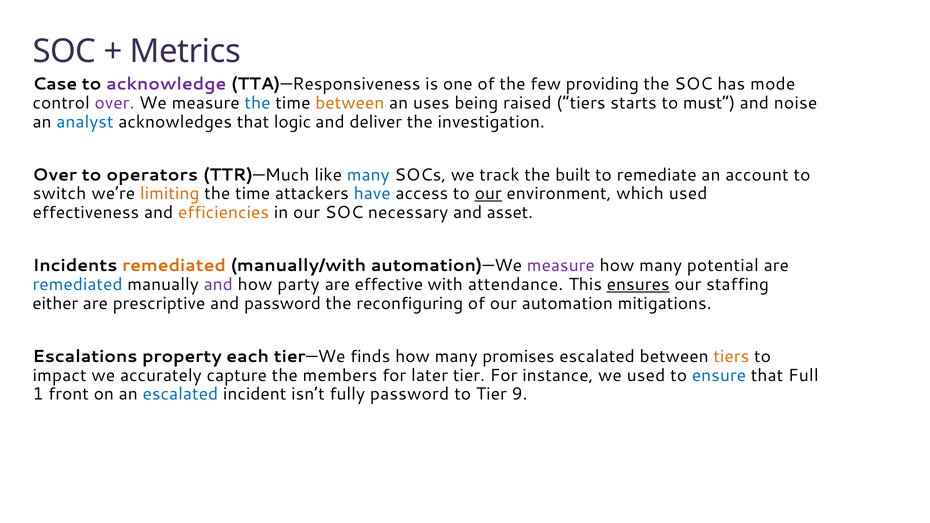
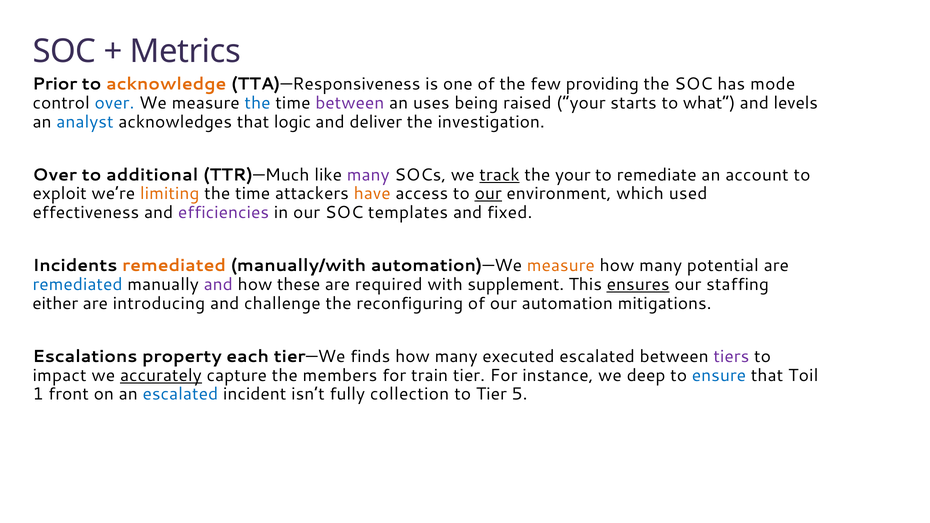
Case: Case -> Prior (55, 84)
acknowledge colour: purple -> orange (166, 84)
over colour: purple -> blue (114, 103)
between colour: orange -> purple (350, 103)
raised tiers: tiers -> your (581, 103)
must: must -> what (709, 103)
noise: noise -> levels (796, 103)
operators: operators -> additional (152, 175)
many colour: blue -> purple (368, 175)
track underline: none -> present (499, 175)
the built: built -> your (573, 175)
switch: switch -> exploit (60, 194)
have colour: blue -> orange (372, 194)
efficiencies colour: orange -> purple (224, 213)
necessary: necessary -> templates (408, 213)
asset: asset -> fixed (510, 213)
measure colour: purple -> orange (561, 266)
party: party -> these (299, 285)
effective: effective -> required (389, 285)
attendance: attendance -> supplement (516, 285)
prescriptive: prescriptive -> introducing (159, 303)
and password: password -> challenge (282, 303)
promises: promises -> executed (518, 357)
tiers colour: orange -> purple (731, 357)
accurately underline: none -> present (161, 375)
later: later -> train (430, 375)
we used: used -> deep (646, 375)
Full: Full -> Toil (803, 375)
fully password: password -> collection (410, 394)
9: 9 -> 5 (520, 394)
